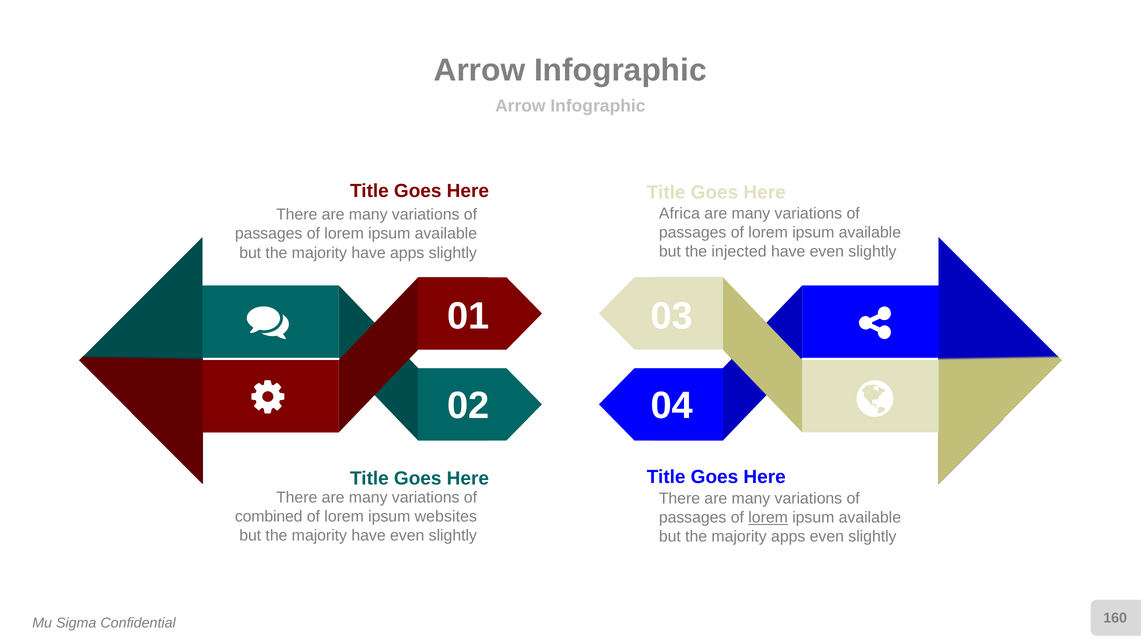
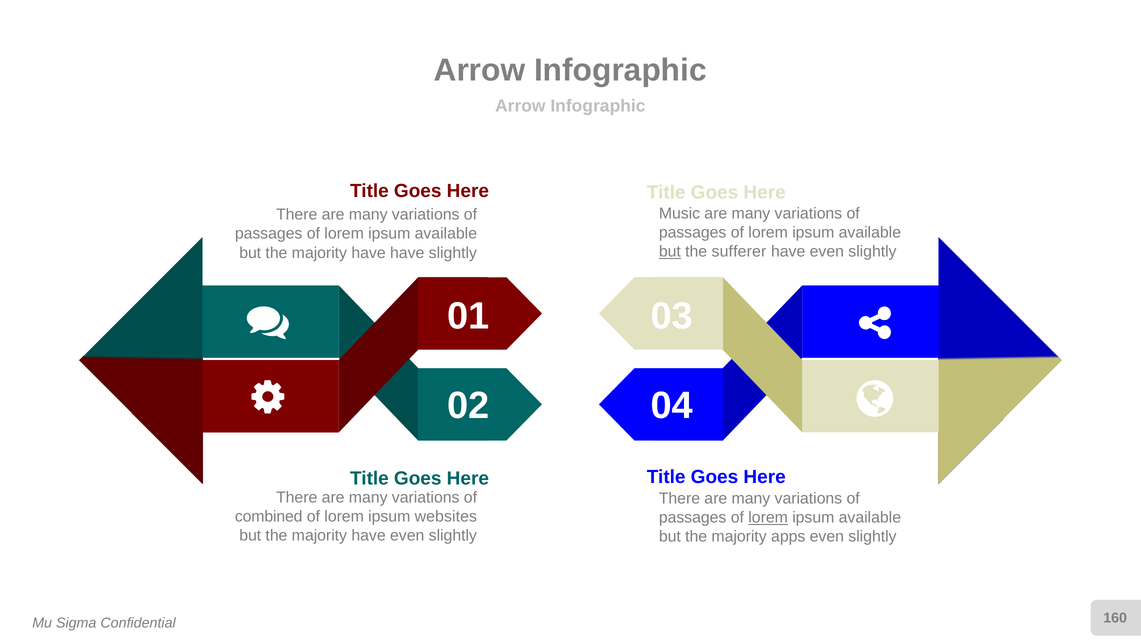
Africa: Africa -> Music (680, 213)
but underline: none -> present (670, 251)
injected: injected -> sufferer (739, 251)
have apps: apps -> have (407, 253)
